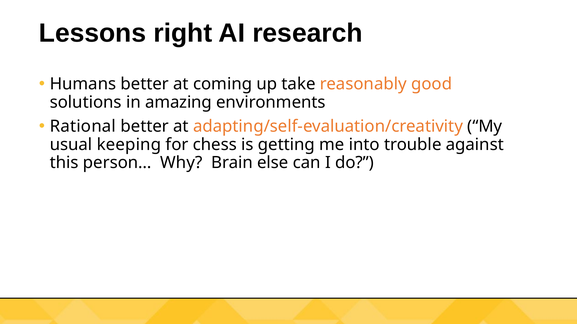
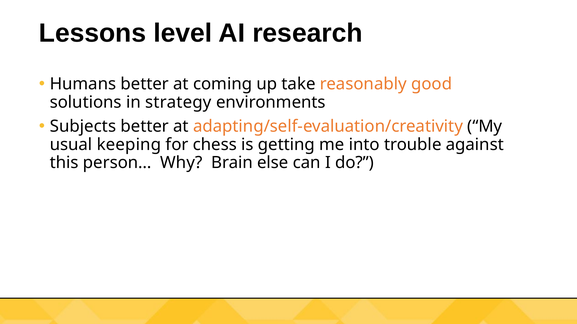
right: right -> level (183, 33)
amazing: amazing -> strategy (178, 102)
Rational: Rational -> Subjects (83, 127)
